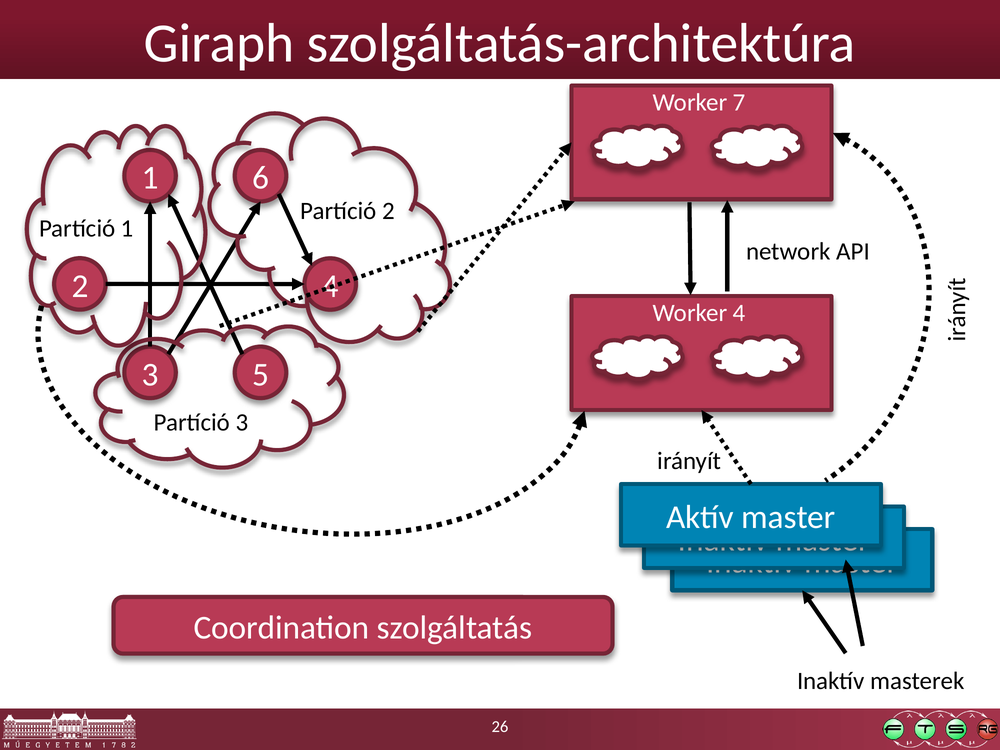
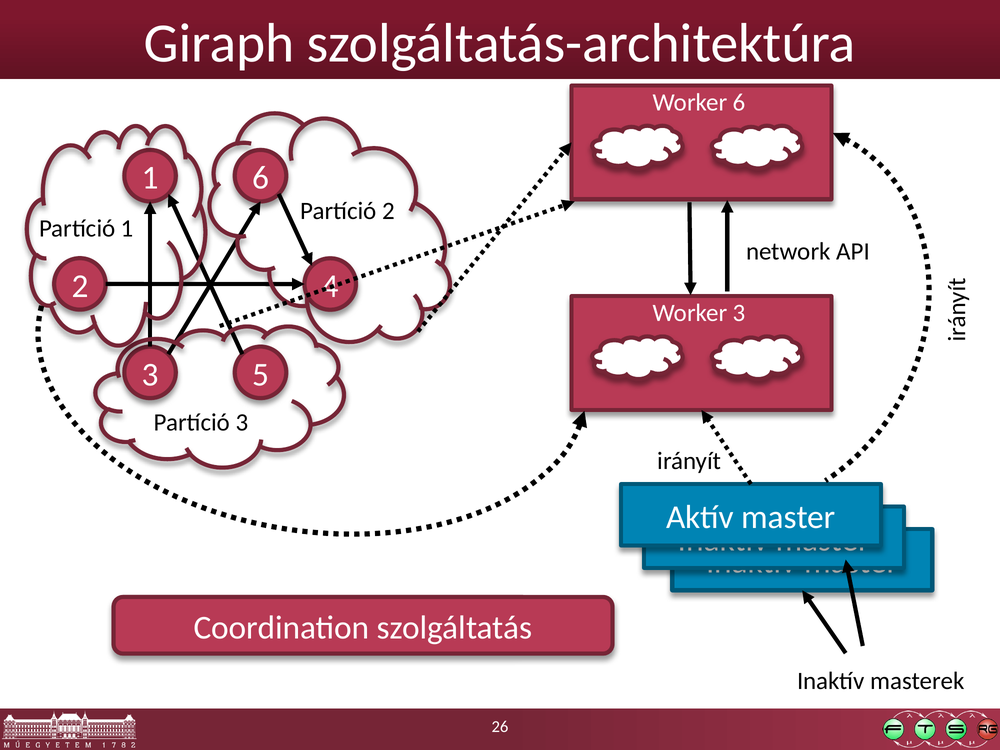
Worker 7: 7 -> 6 (739, 102)
Worker 4: 4 -> 3 (739, 313)
